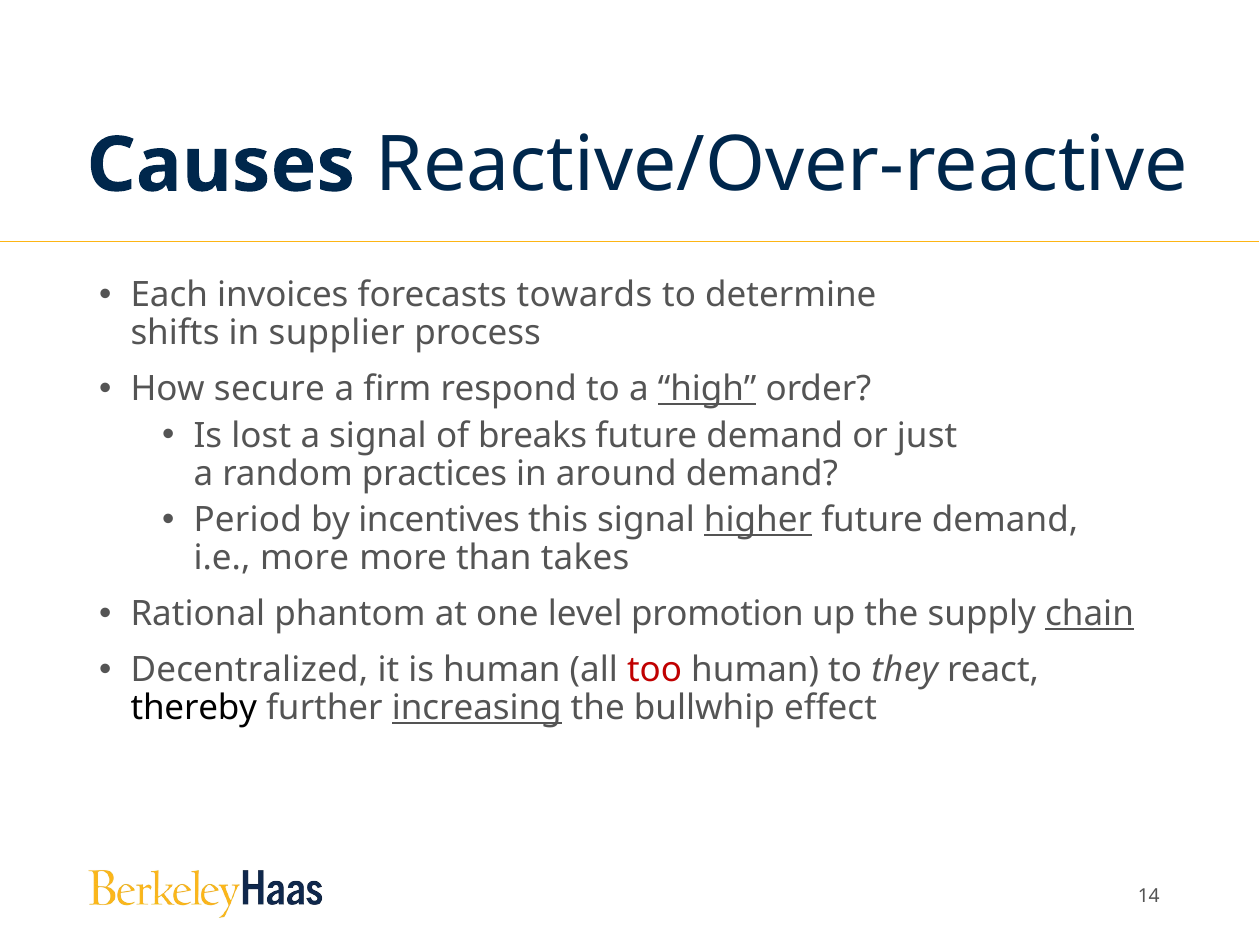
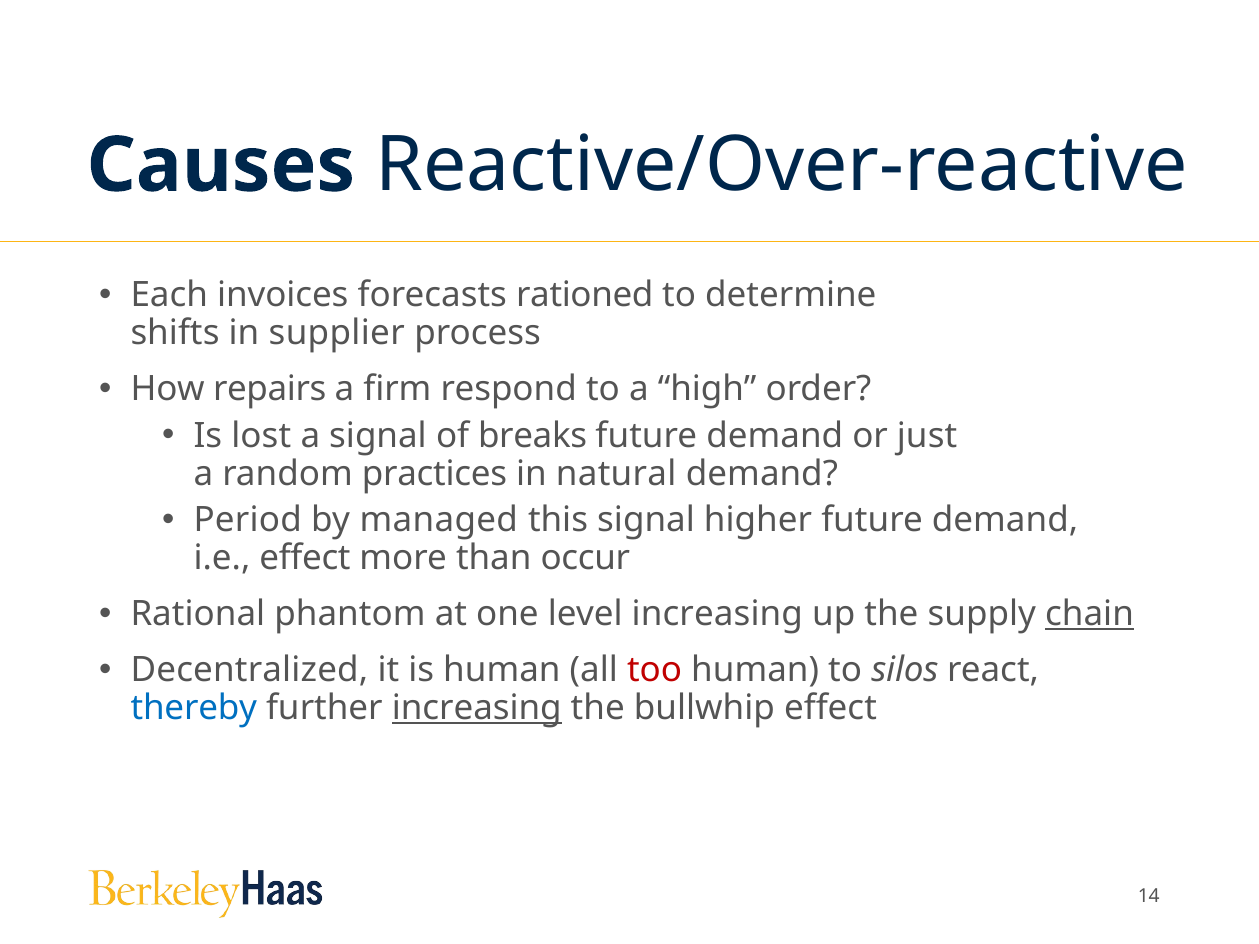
towards: towards -> rationed (585, 295)
secure: secure -> repairs (270, 389)
high underline: present -> none (707, 389)
around: around -> natural (616, 474)
incentives: incentives -> managed (439, 520)
higher underline: present -> none (758, 520)
i.e more: more -> effect (305, 558)
takes: takes -> occur (585, 558)
level promotion: promotion -> increasing (717, 614)
they: they -> silos (905, 670)
thereby colour: black -> blue (194, 708)
